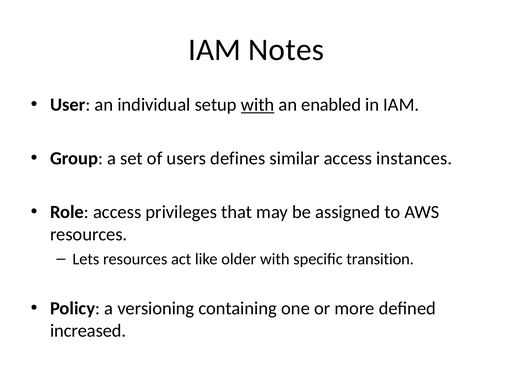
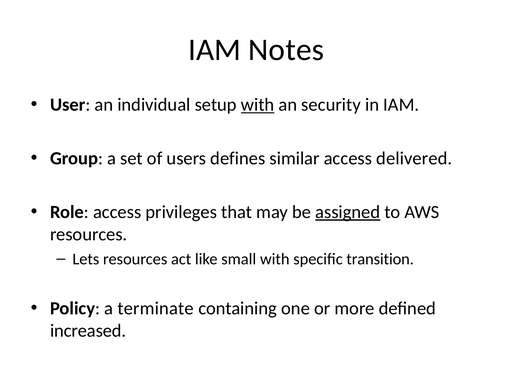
enabled: enabled -> security (331, 105)
instances: instances -> delivered (414, 158)
assigned underline: none -> present (348, 212)
older: older -> small (239, 259)
versioning: versioning -> terminate (156, 308)
